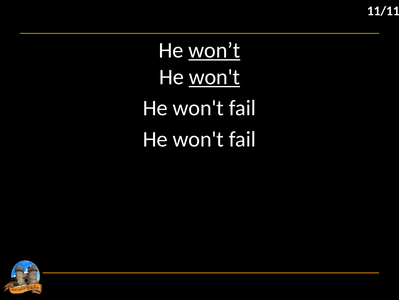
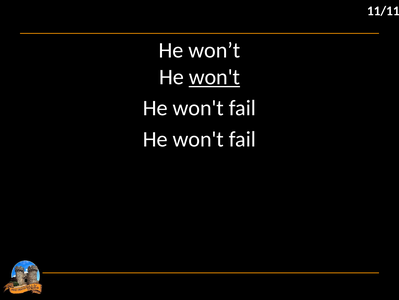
won’t underline: present -> none (214, 50)
